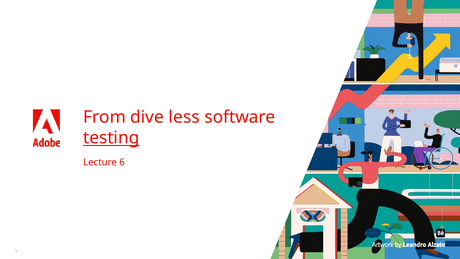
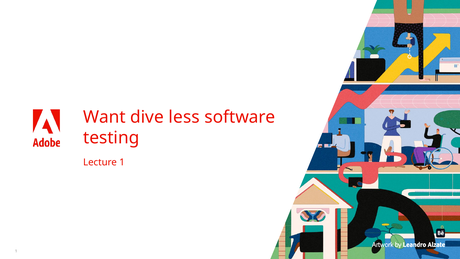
From: From -> Want (104, 117)
testing underline: present -> none (111, 138)
Lecture 6: 6 -> 1 (122, 162)
